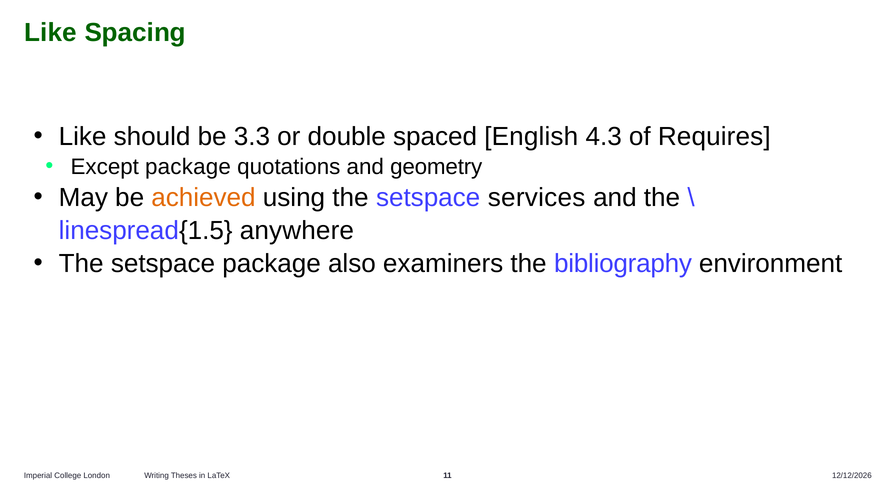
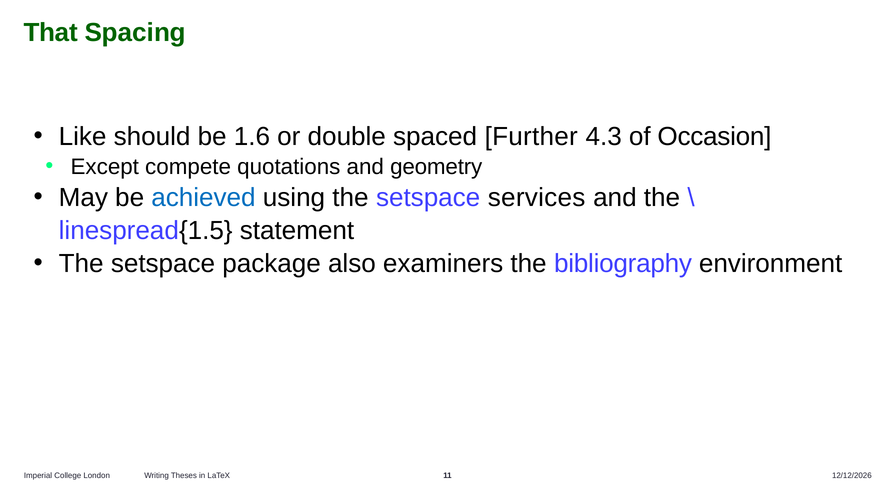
Like: Like -> That (51, 32)
3.3: 3.3 -> 1.6 (252, 136)
English: English -> Further (531, 136)
Requires: Requires -> Occasion (714, 136)
Except package: package -> compete (188, 167)
achieved colour: orange -> blue (203, 197)
anywhere: anywhere -> statement (297, 230)
